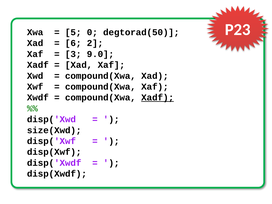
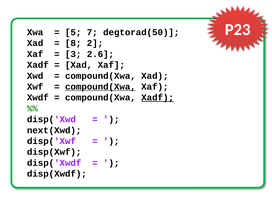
0: 0 -> 7 (92, 32)
6: 6 -> 8 (73, 43)
9.0: 9.0 -> 2.6 (100, 54)
compound(Xwa underline: none -> present (100, 87)
size(Xwd: size(Xwd -> next(Xwd (54, 130)
